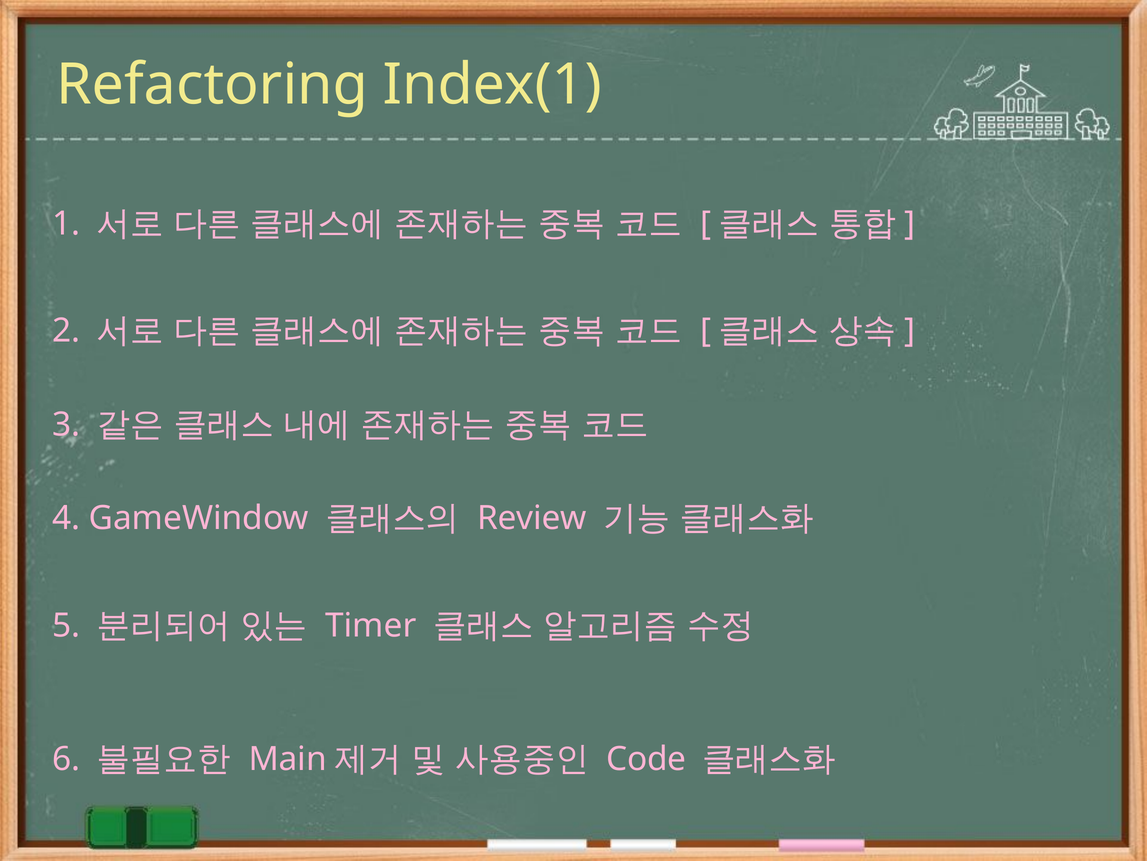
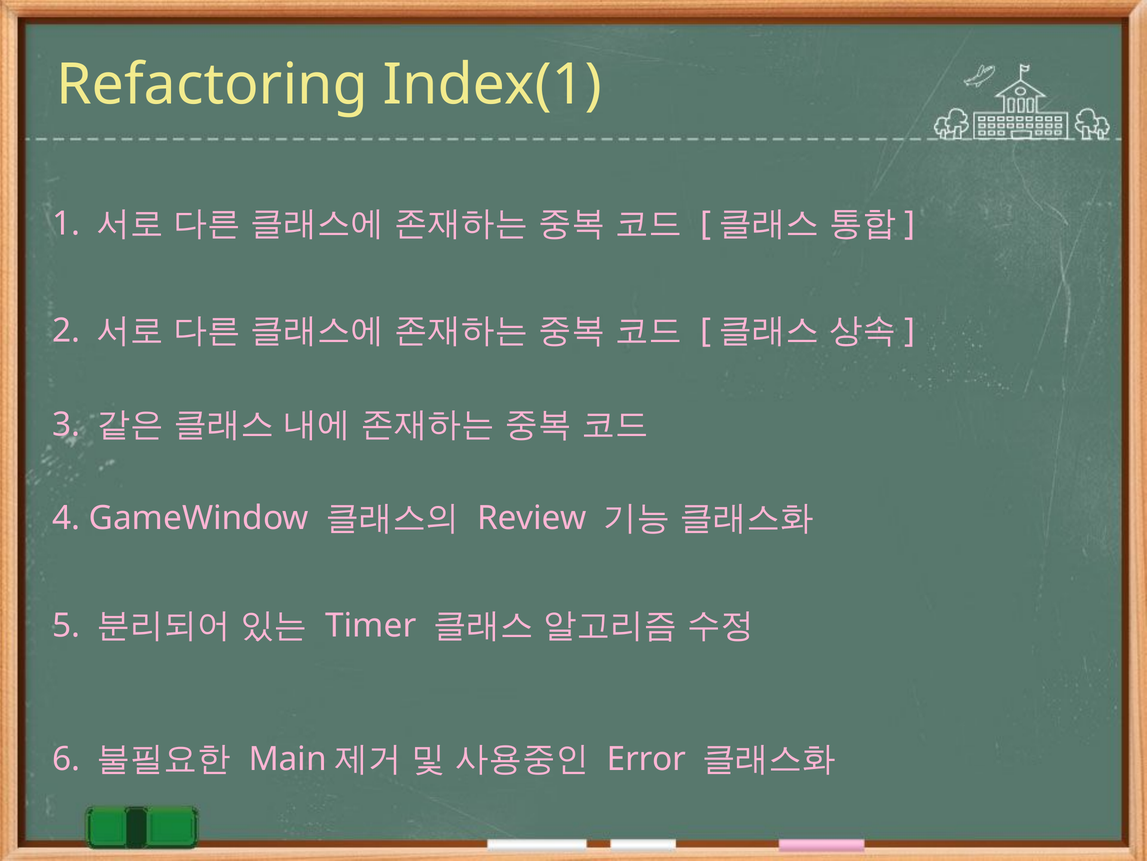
Code: Code -> Error (646, 759)
